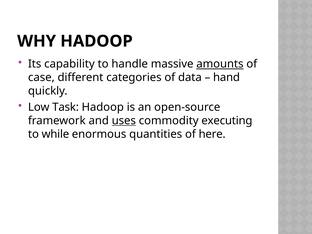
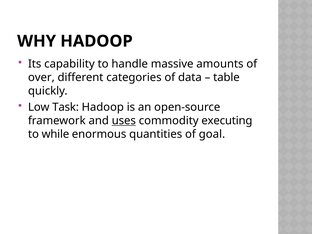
amounts underline: present -> none (220, 64)
case: case -> over (41, 78)
hand: hand -> table (226, 78)
here: here -> goal (212, 134)
